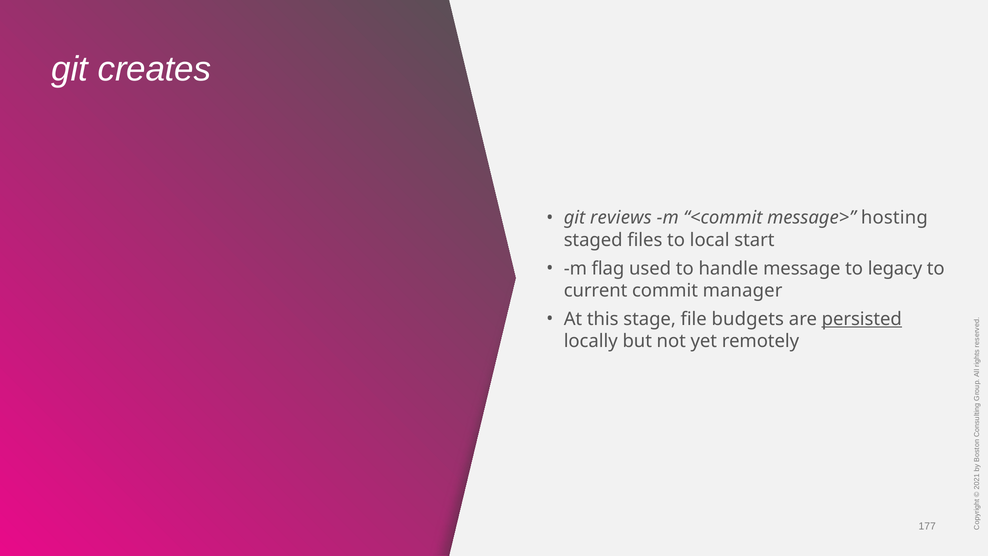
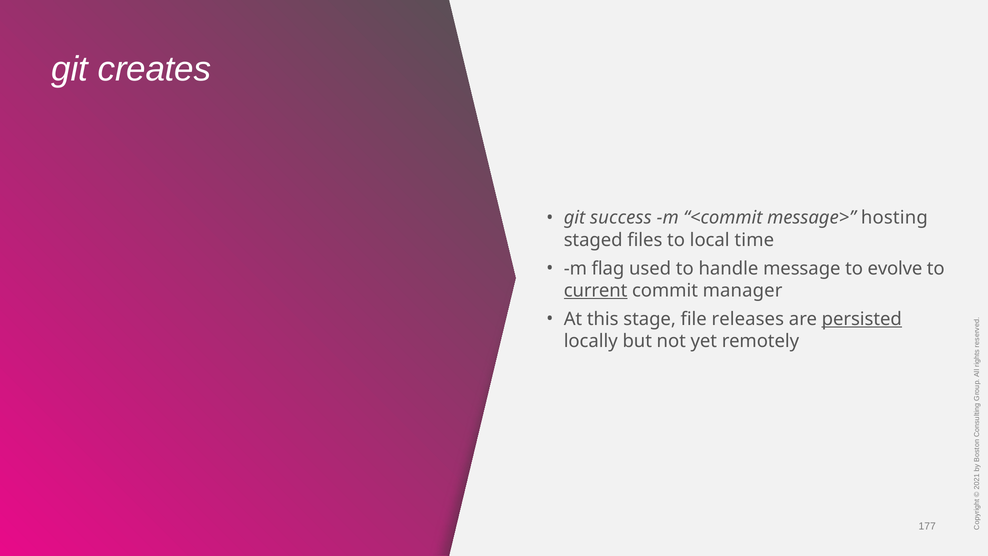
reviews: reviews -> success (621, 218)
start: start -> time (754, 240)
legacy: legacy -> evolve (895, 268)
current underline: none -> present (596, 291)
budgets: budgets -> releases (748, 319)
